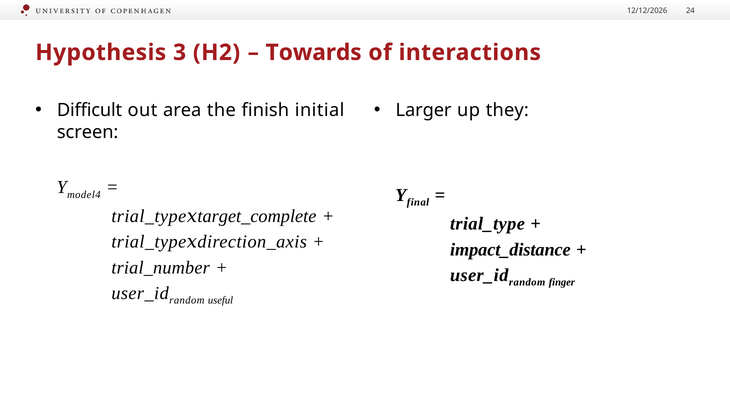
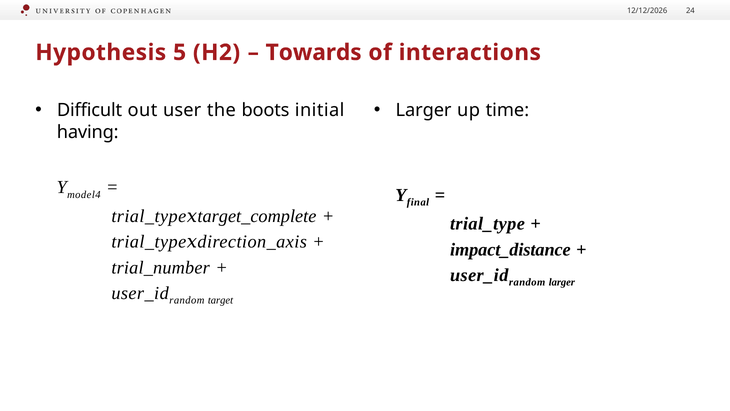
3: 3 -> 5 (180, 52)
area: area -> user (182, 110)
finish: finish -> boots (265, 110)
they: they -> time (507, 110)
screen: screen -> having (88, 132)
finger: finger -> larger (562, 282)
useful: useful -> target (221, 300)
